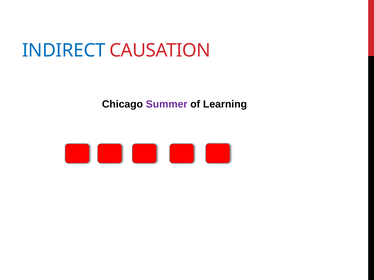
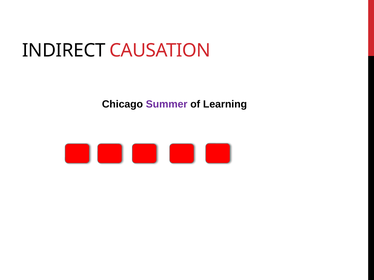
INDIRECT colour: blue -> black (64, 51)
